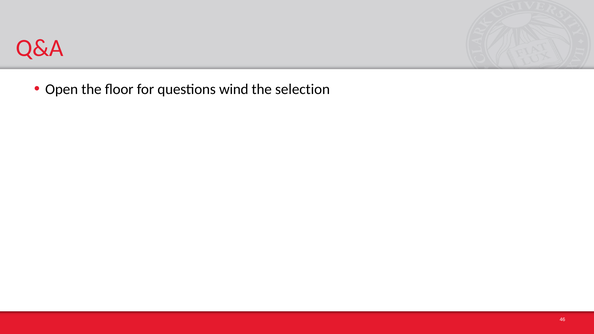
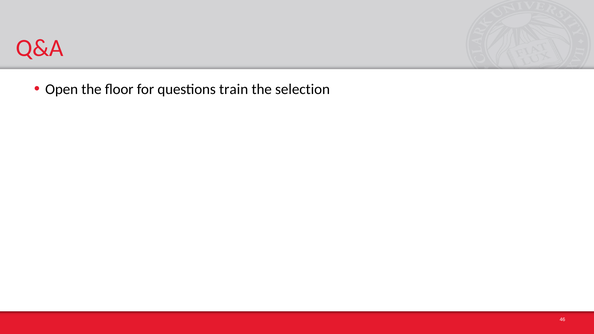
wind: wind -> train (234, 89)
